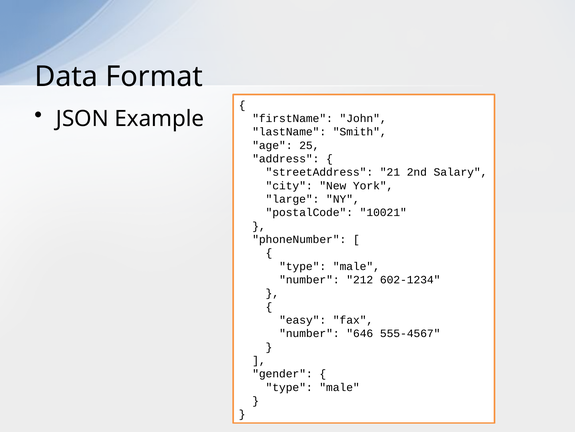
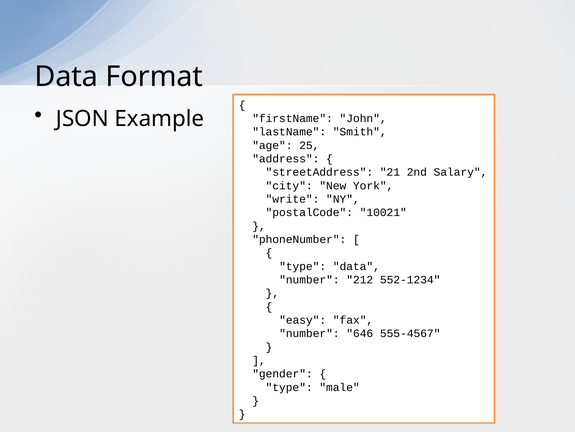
large: large -> write (293, 199)
male: male -> data (356, 266)
602-1234: 602-1234 -> 552-1234 (410, 279)
